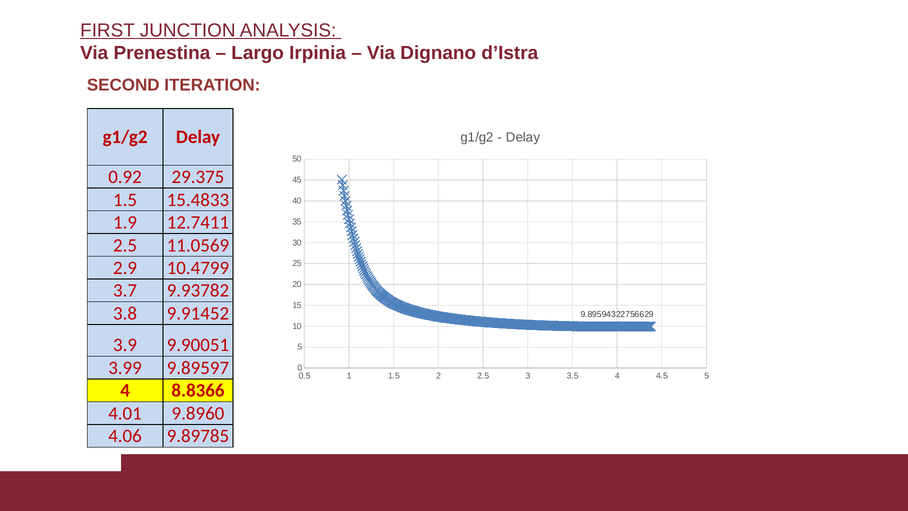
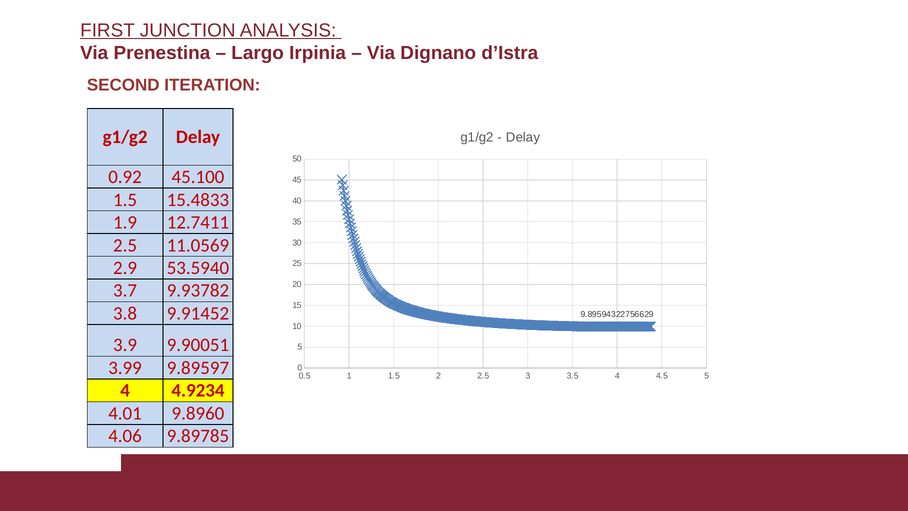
29.375: 29.375 -> 45.100 (198, 177)
10.4799: 10.4799 -> 53.5940 (198, 268)
8.8366: 8.8366 -> 4.9234 (198, 390)
